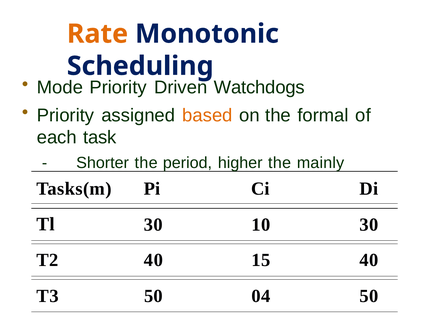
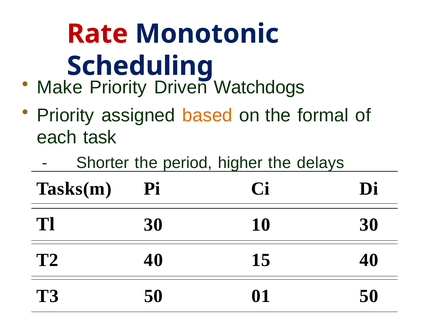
Rate colour: orange -> red (97, 34)
Mode: Mode -> Make (60, 87)
mainly: mainly -> delays (320, 163)
04: 04 -> 01 (261, 296)
